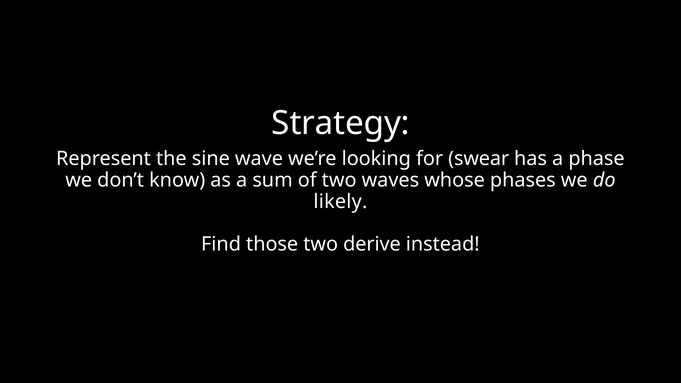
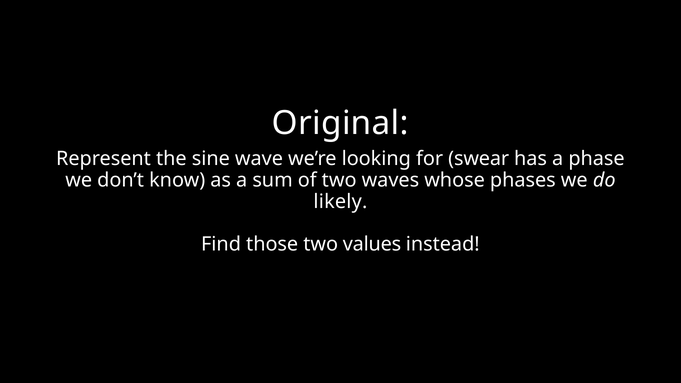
Strategy: Strategy -> Original (340, 123)
derive: derive -> values (372, 244)
